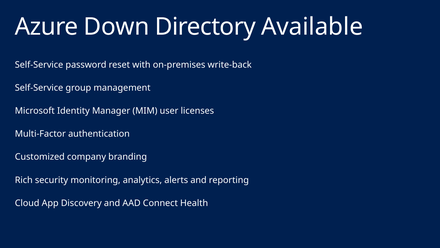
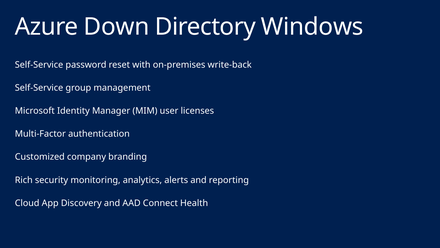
Available: Available -> Windows (312, 27)
